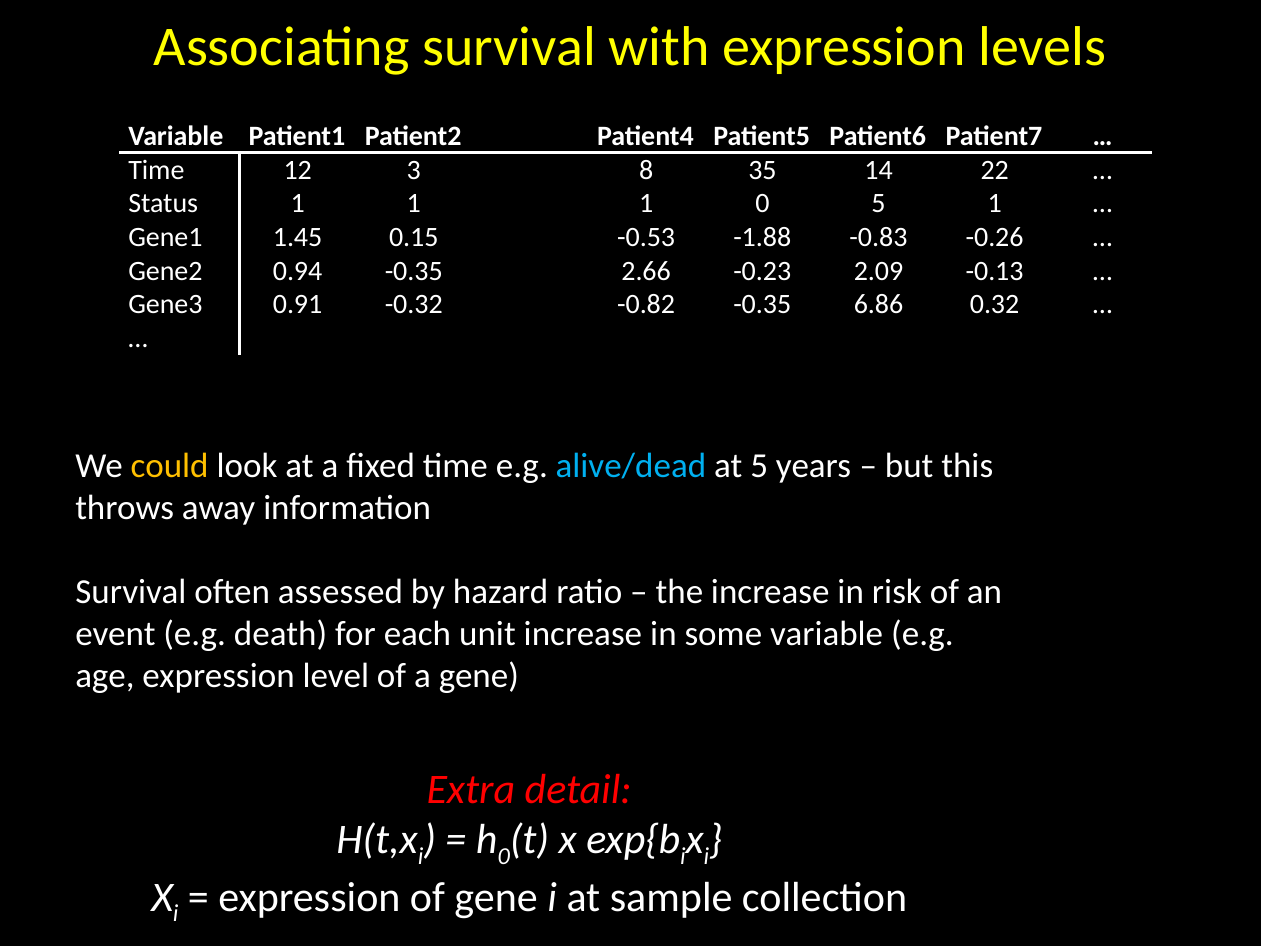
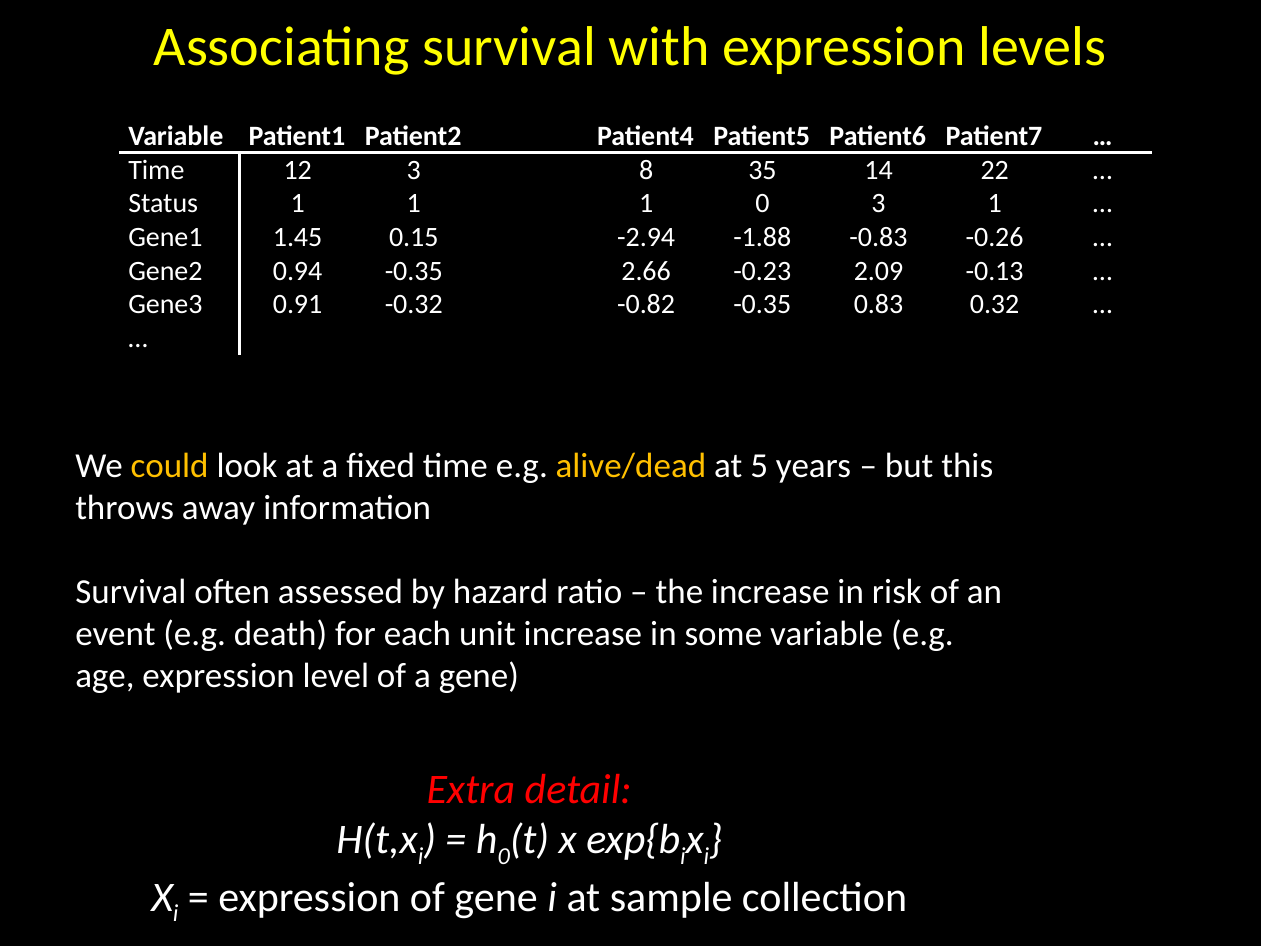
0 5: 5 -> 3 (879, 204)
-0.53: -0.53 -> -2.94 (646, 237)
6.86: 6.86 -> 0.83 (879, 305)
alive/dead colour: light blue -> yellow (631, 465)
